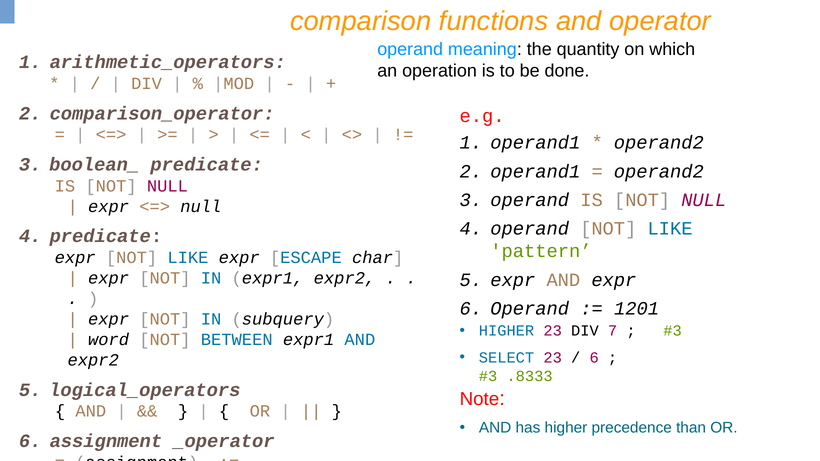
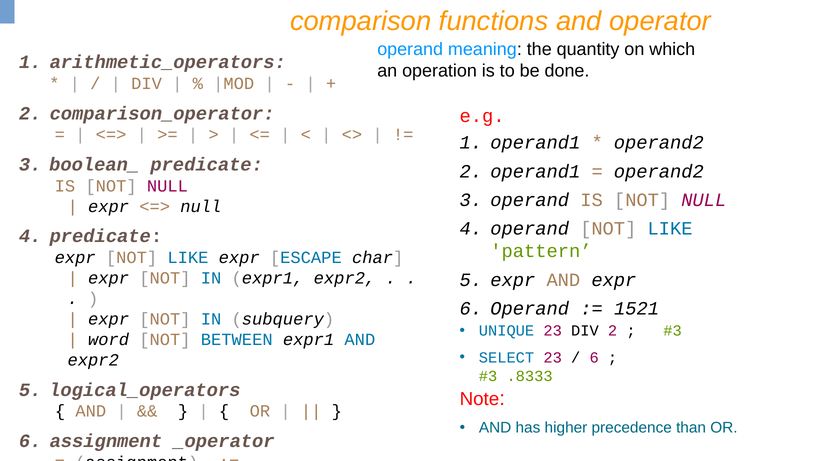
1201: 1201 -> 1521 (637, 309)
HIGHER: HIGHER -> UNIQUE (507, 331)
DIV 7: 7 -> 2 (613, 331)
